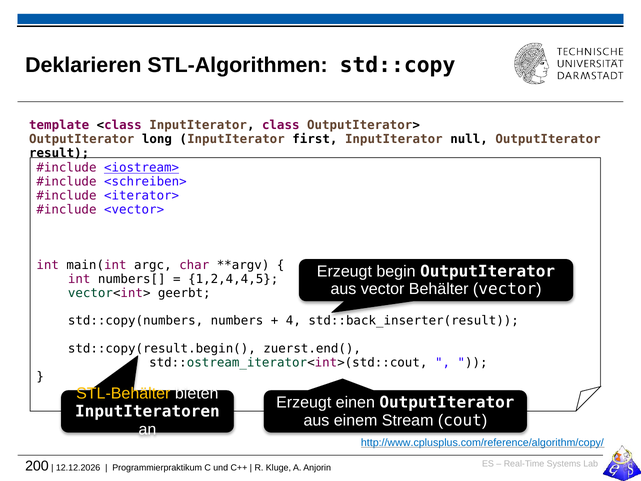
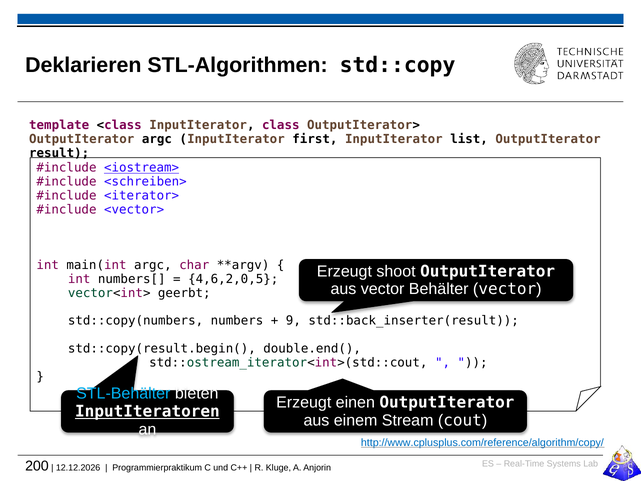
OutputIterator long: long -> argc (157, 139)
null: null -> list (469, 139)
begin: begin -> shoot (396, 271)
1,2,4,4,5: 1,2,4,4,5 -> 4,6,2,0,5 (233, 279)
4: 4 -> 9 (293, 321)
zuerst.end(: zuerst.end( -> double.end( (312, 348)
STL-Behälter colour: yellow -> light blue (123, 393)
InputIteratoren underline: none -> present (147, 411)
